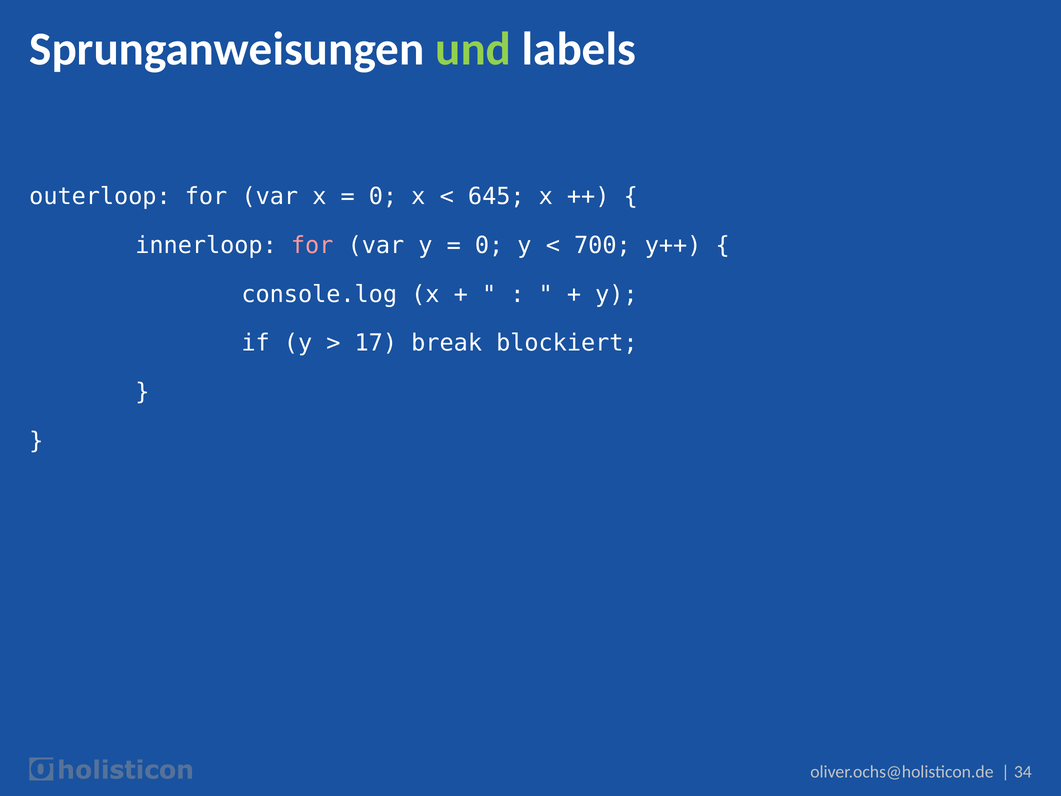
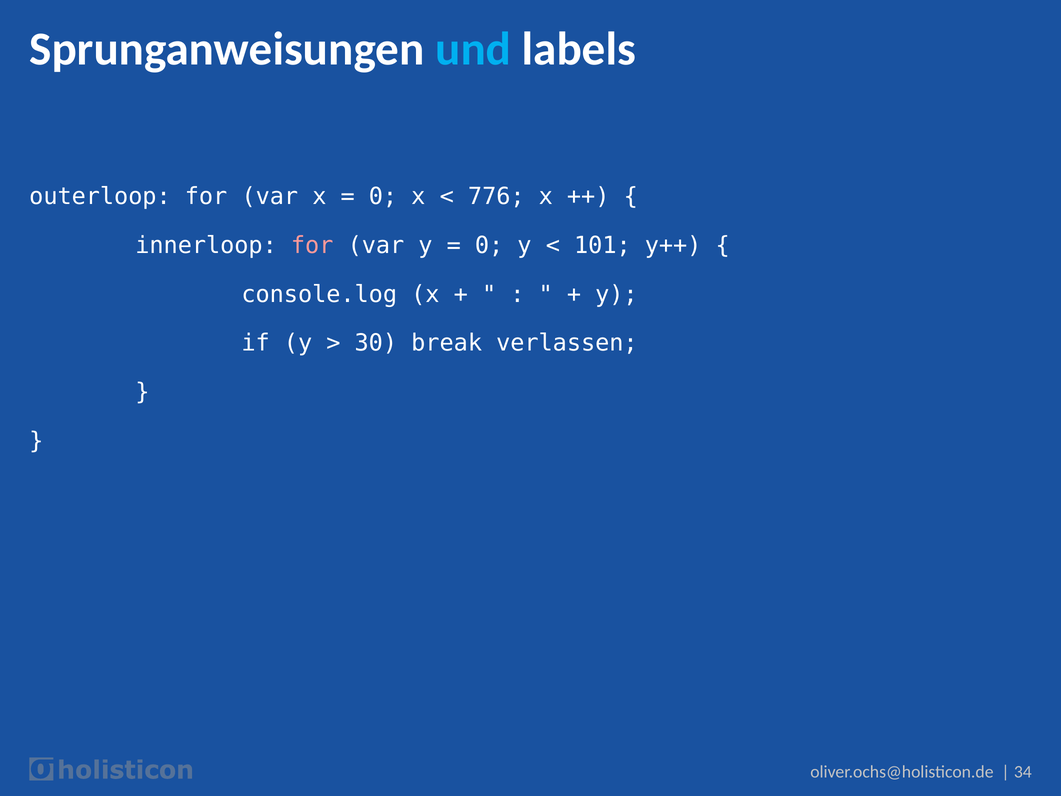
und colour: light green -> light blue (473, 49)
645: 645 -> 776 (496, 196)
700: 700 -> 101 (602, 245)
17: 17 -> 30 (376, 343)
blockiert: blockiert -> verlassen (567, 343)
